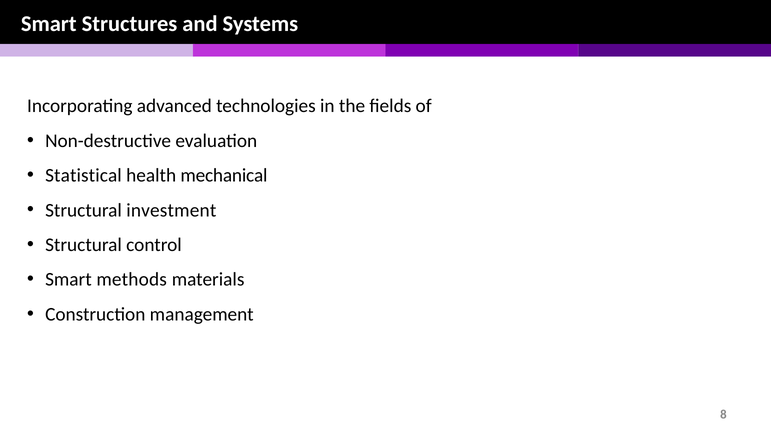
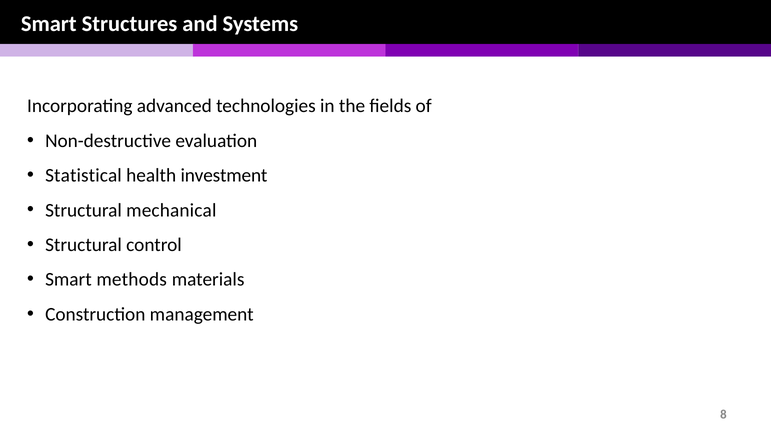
mechanical: mechanical -> investment (224, 175)
investment: investment -> mechanical (171, 210)
